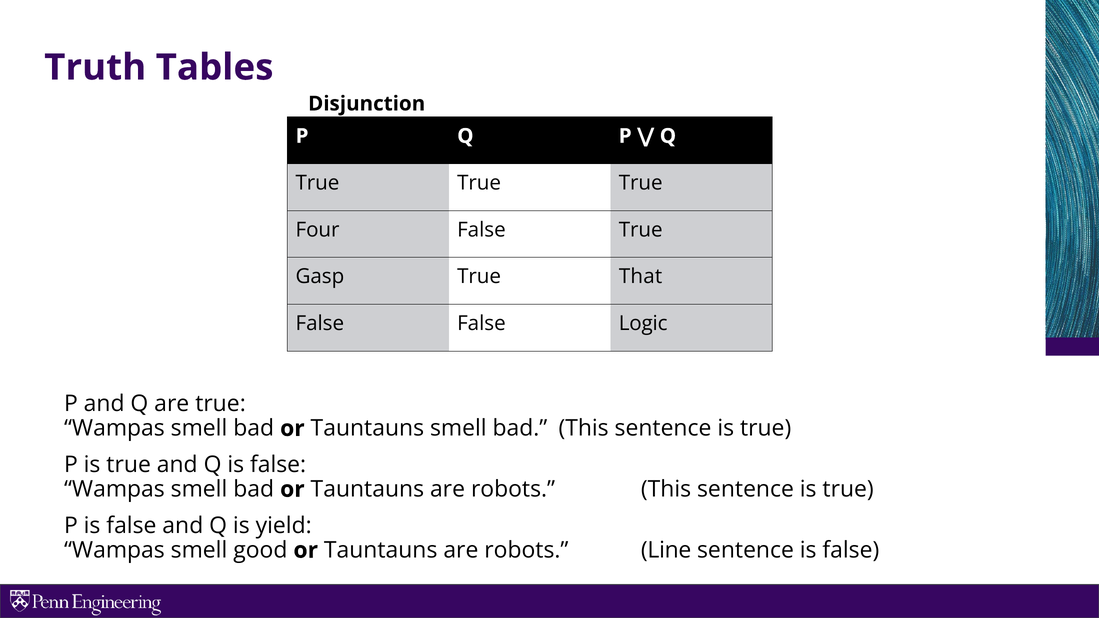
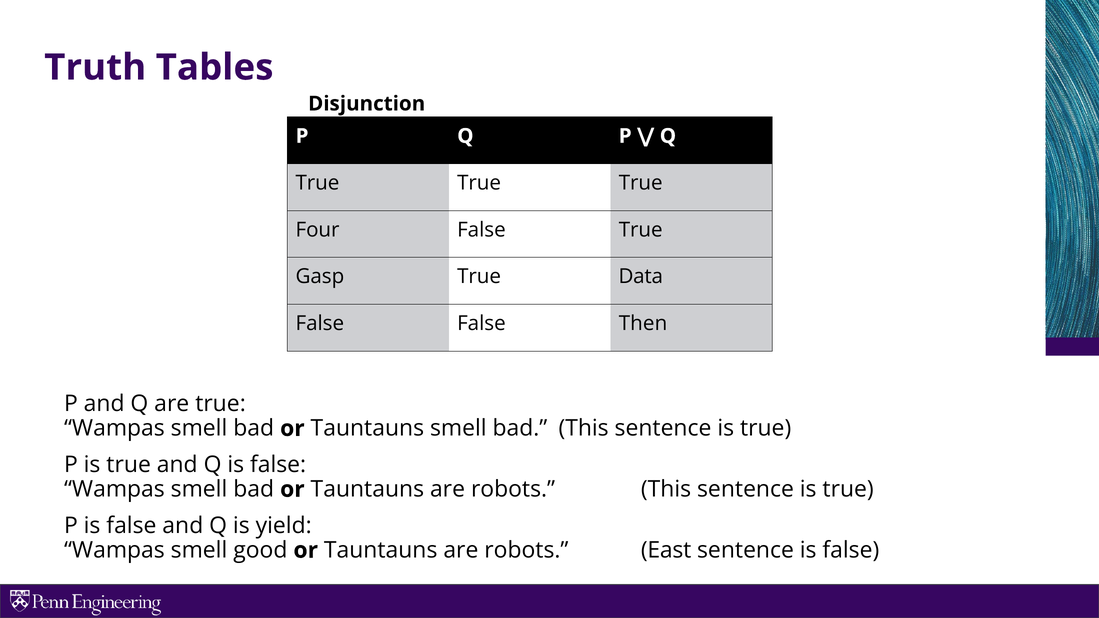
That: That -> Data (641, 277)
Logic: Logic -> Then (643, 324)
Line: Line -> East (666, 550)
